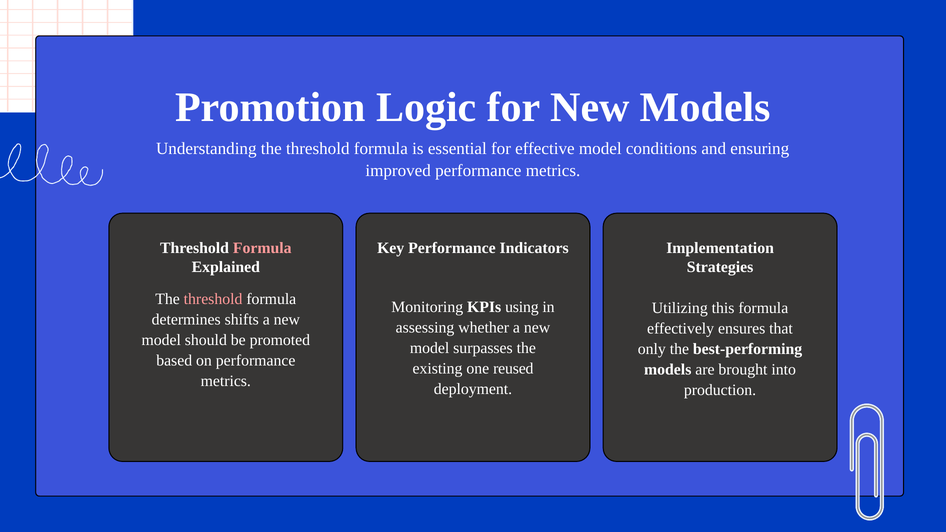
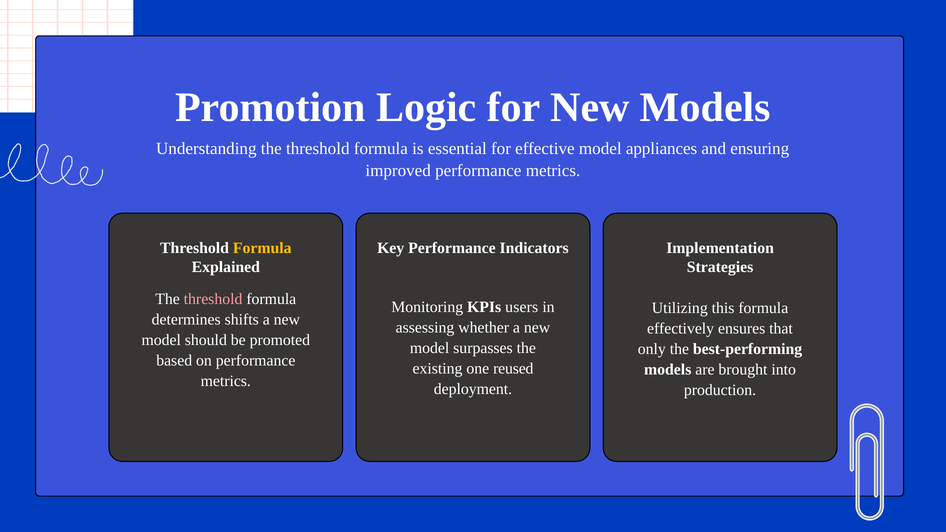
conditions: conditions -> appliances (662, 148)
Formula colour: pink -> yellow (262, 248)
using: using -> users (522, 307)
